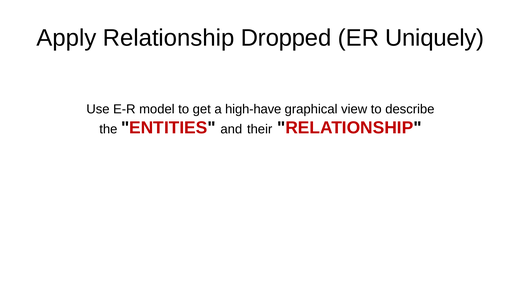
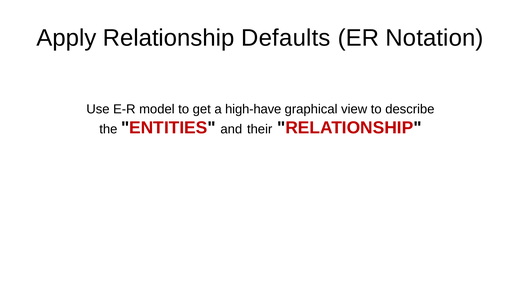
Dropped: Dropped -> Defaults (286, 38)
Uniquely: Uniquely -> Notation (435, 38)
